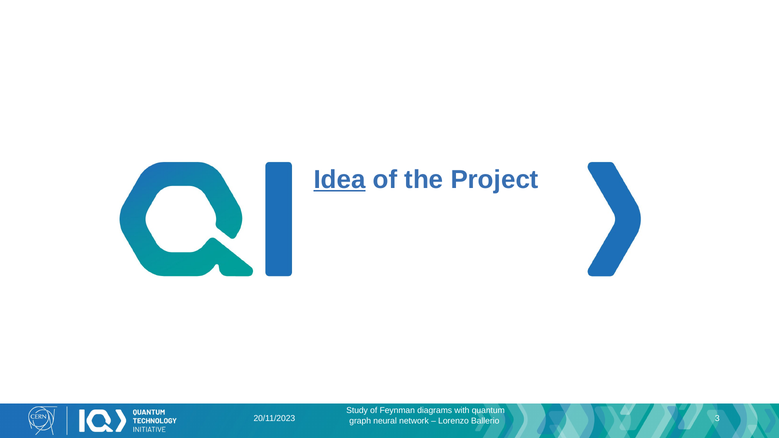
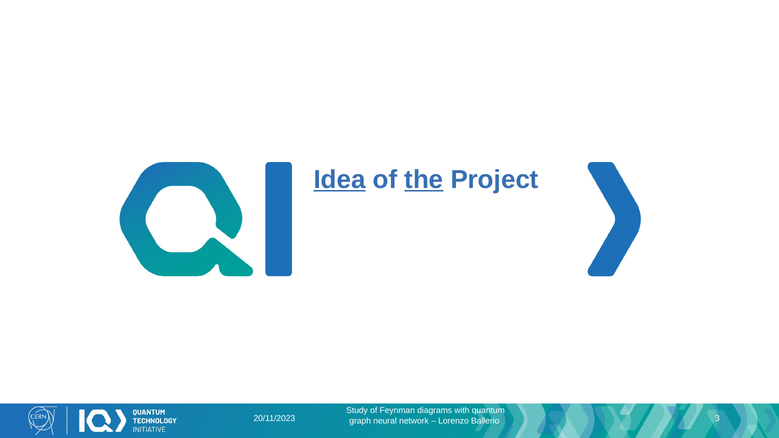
the underline: none -> present (424, 180)
